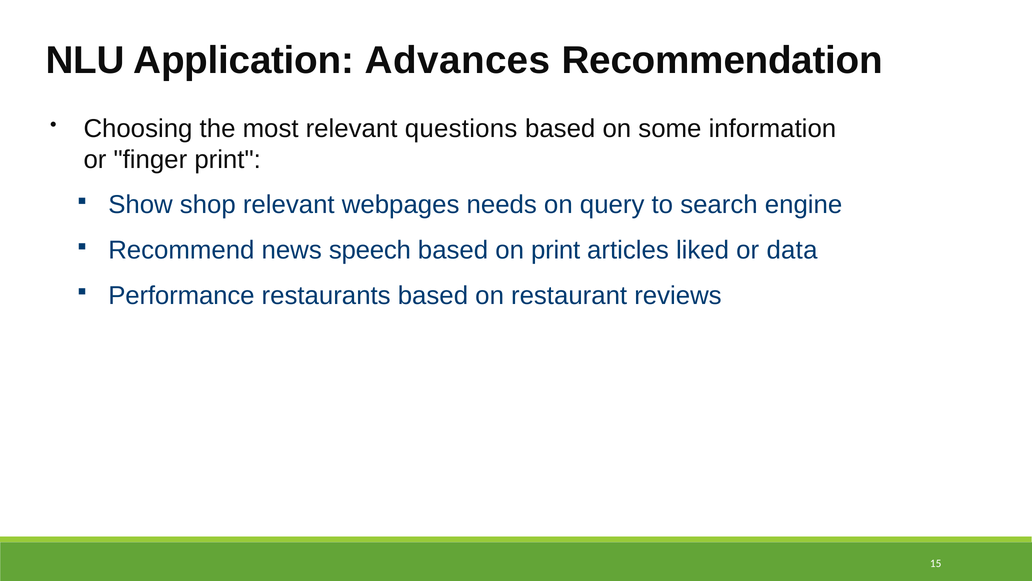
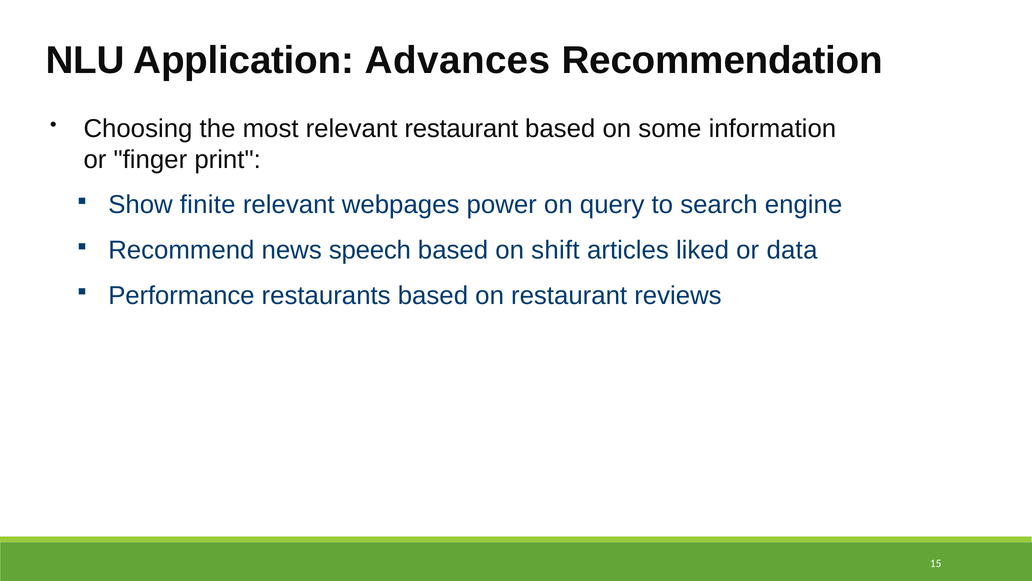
relevant questions: questions -> restaurant (461, 129)
shop: shop -> finite (208, 205)
needs: needs -> power (502, 205)
on print: print -> shift (555, 250)
